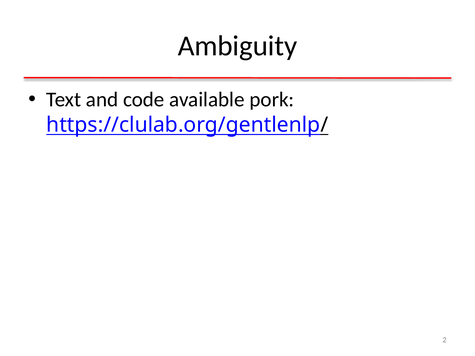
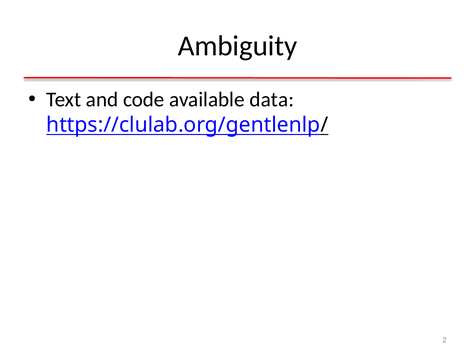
pork: pork -> data (272, 100)
